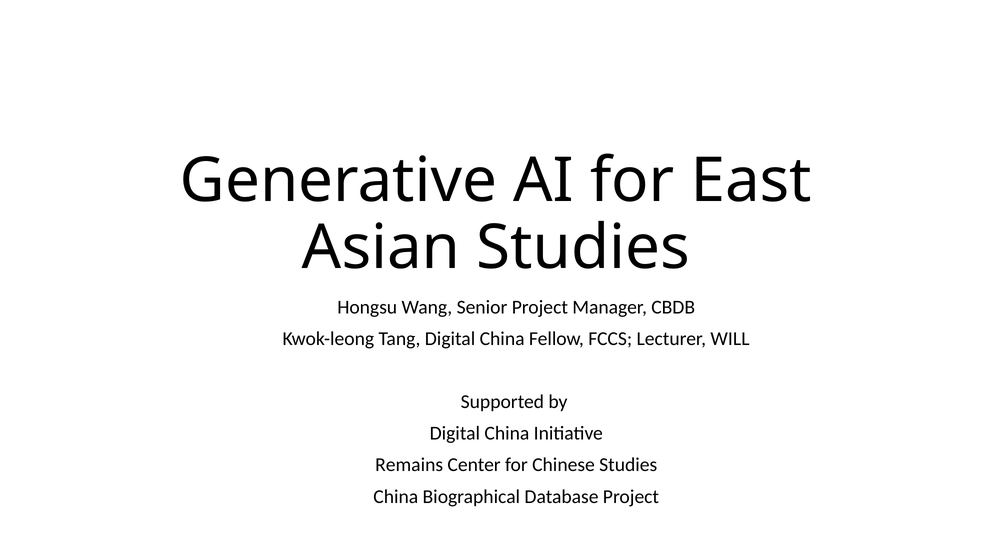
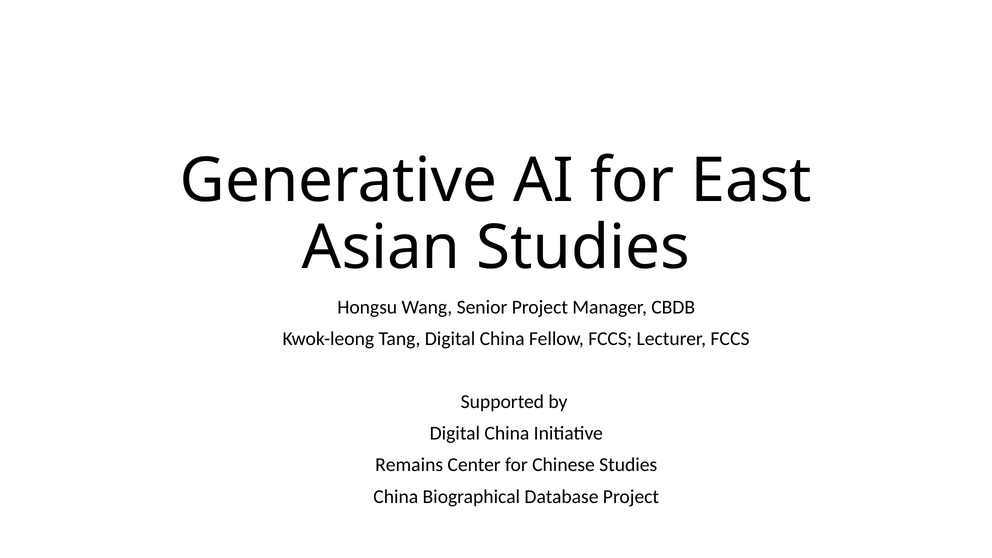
Lecturer WILL: WILL -> FCCS (730, 339)
